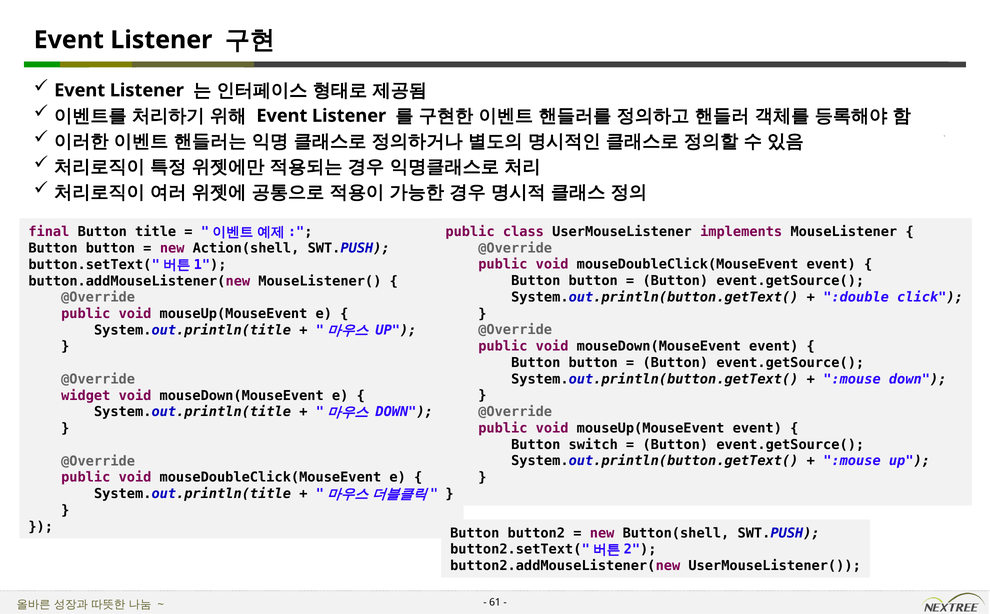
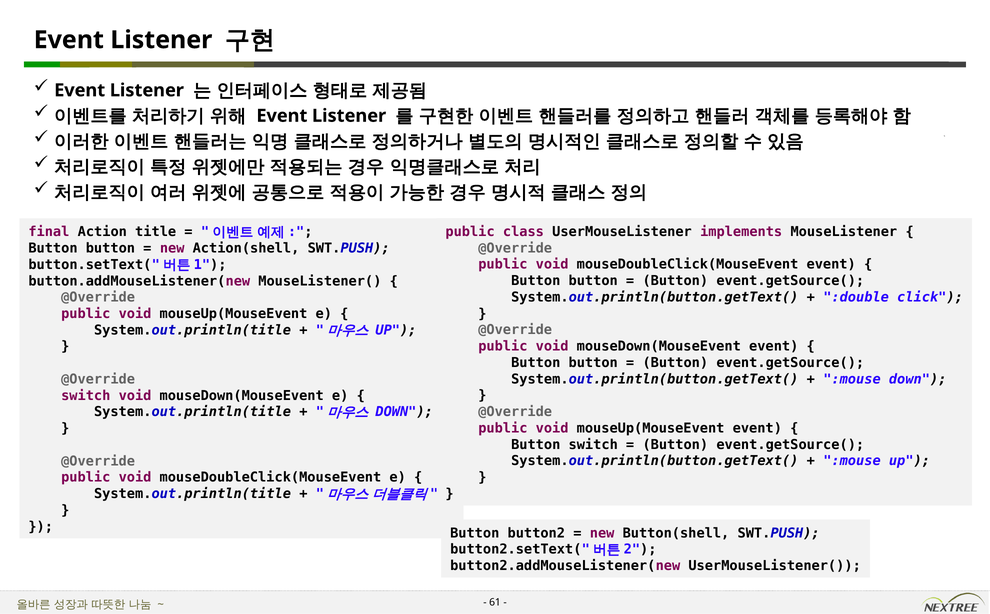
final Button: Button -> Action (102, 232)
widget: widget -> switch (86, 396)
